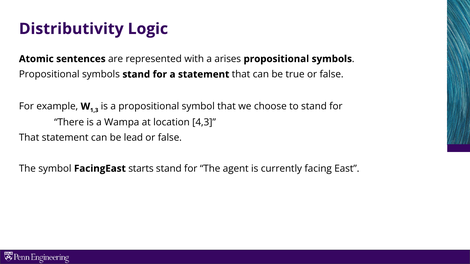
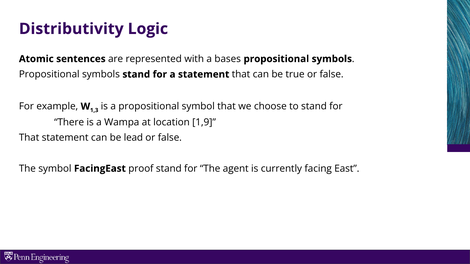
arises: arises -> bases (228, 59)
4,3: 4,3 -> 1,9 (204, 122)
starts: starts -> proof (141, 169)
